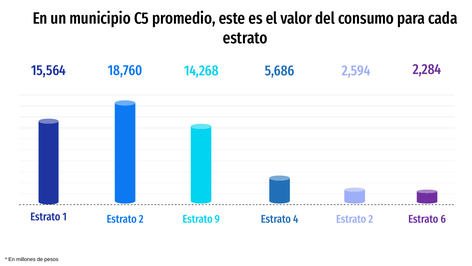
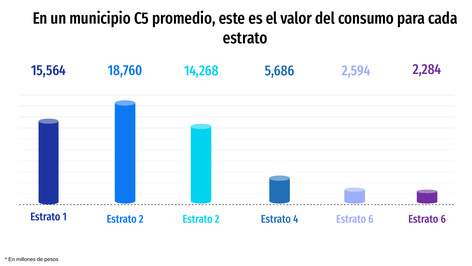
9: 9 -> 2 (217, 219)
2: 2 -> 6 (371, 219)
